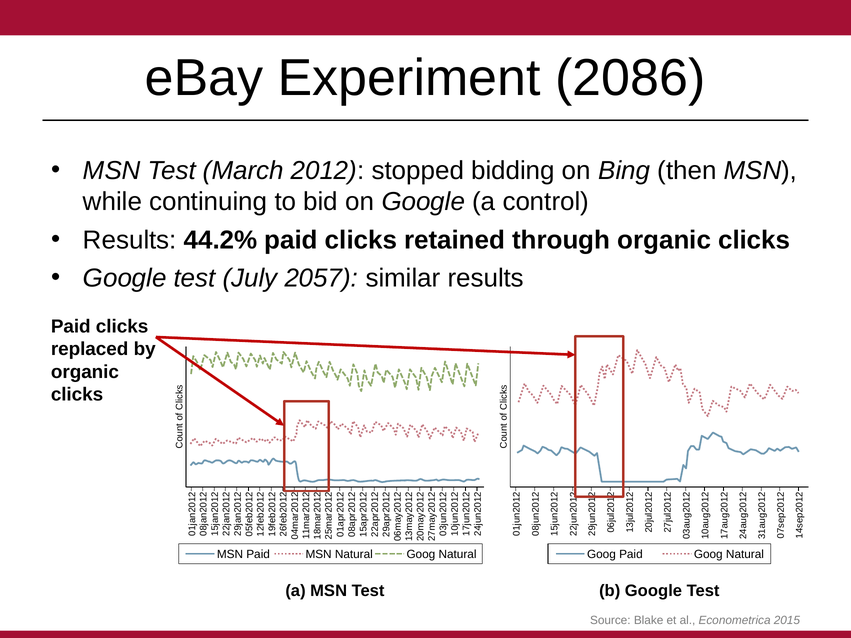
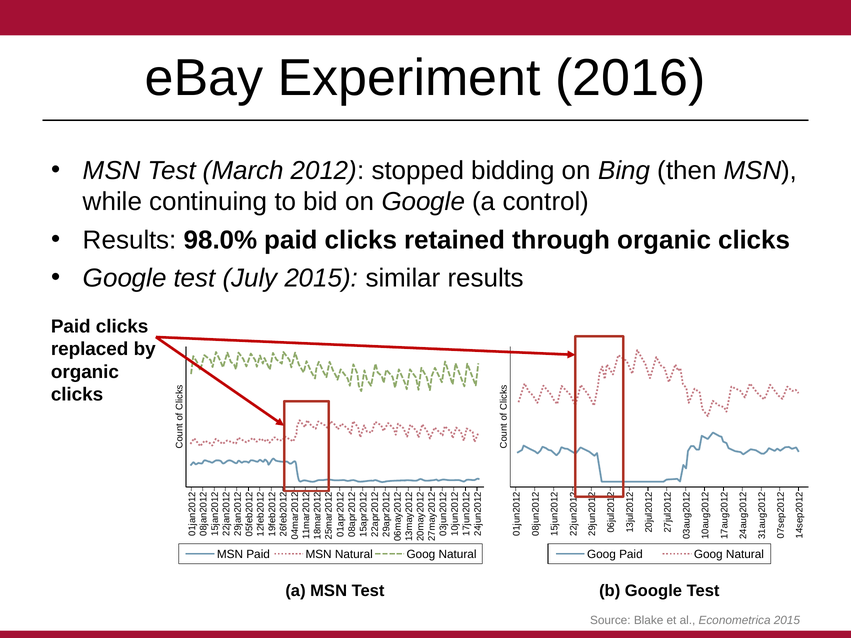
2086: 2086 -> 2016 (630, 78)
44.2%: 44.2% -> 98.0% (221, 240)
July 2057: 2057 -> 2015 (321, 278)
